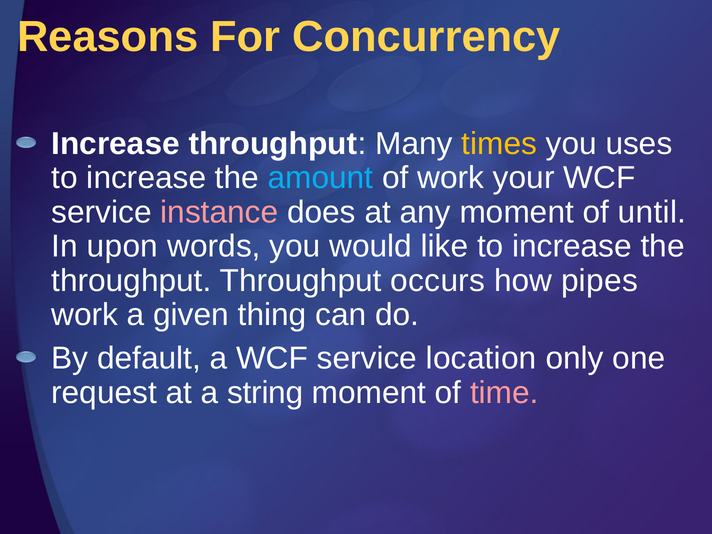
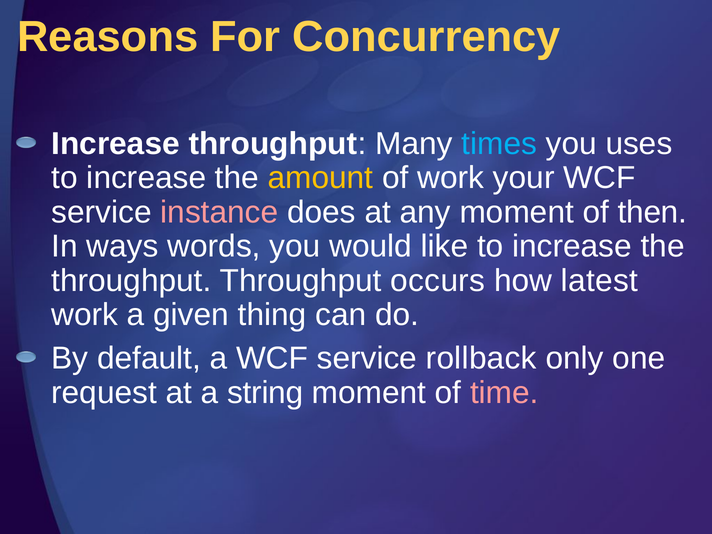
times colour: yellow -> light blue (499, 144)
amount colour: light blue -> yellow (320, 178)
until: until -> then (652, 212)
upon: upon -> ways (123, 246)
pipes: pipes -> latest (600, 281)
location: location -> rollback (481, 359)
